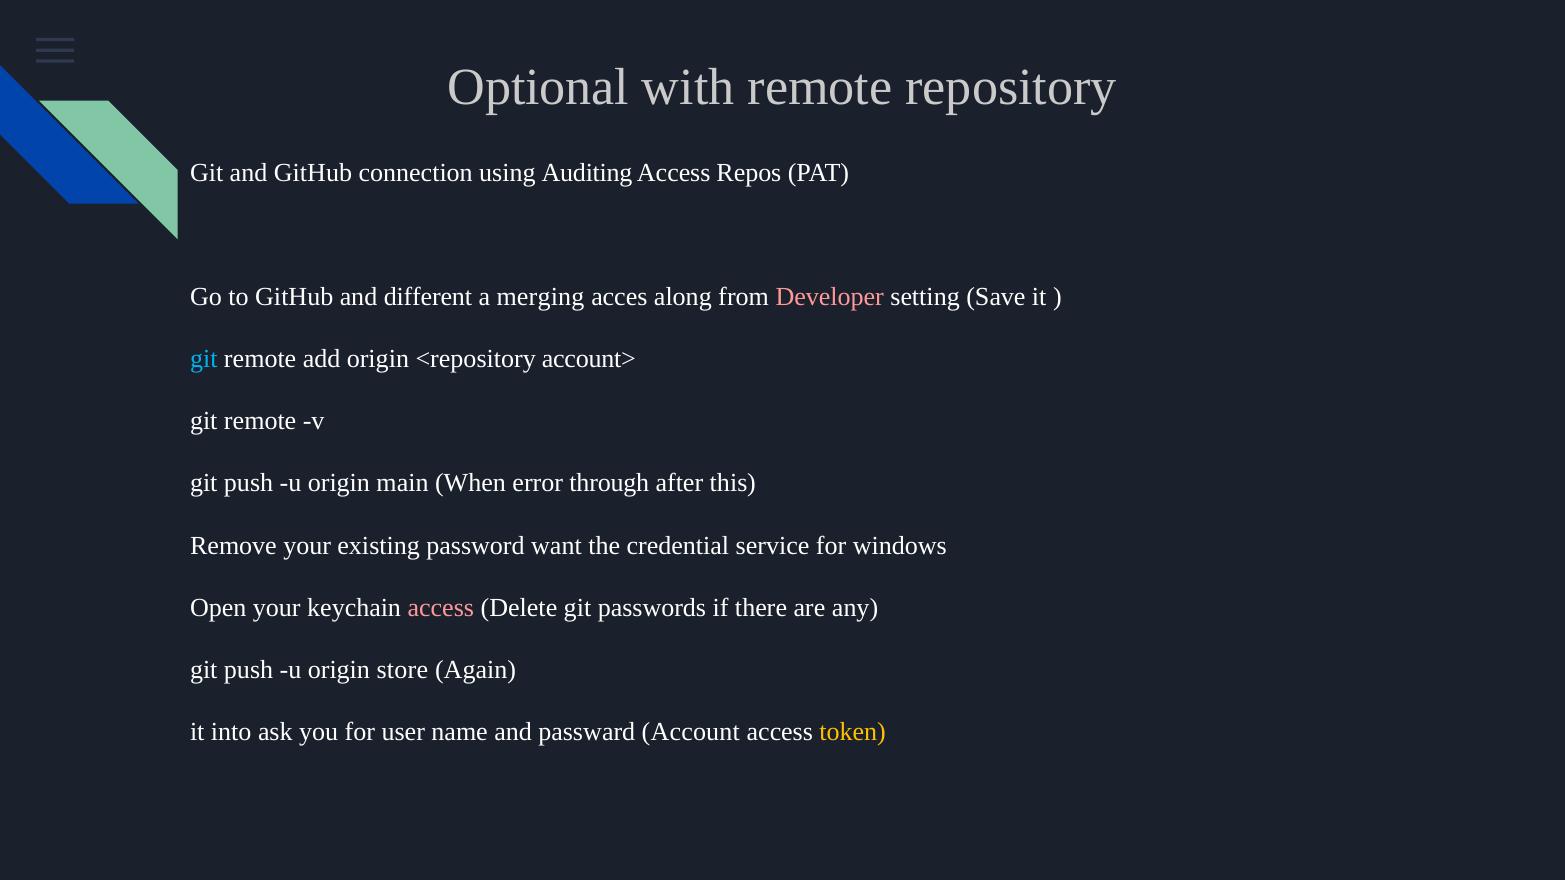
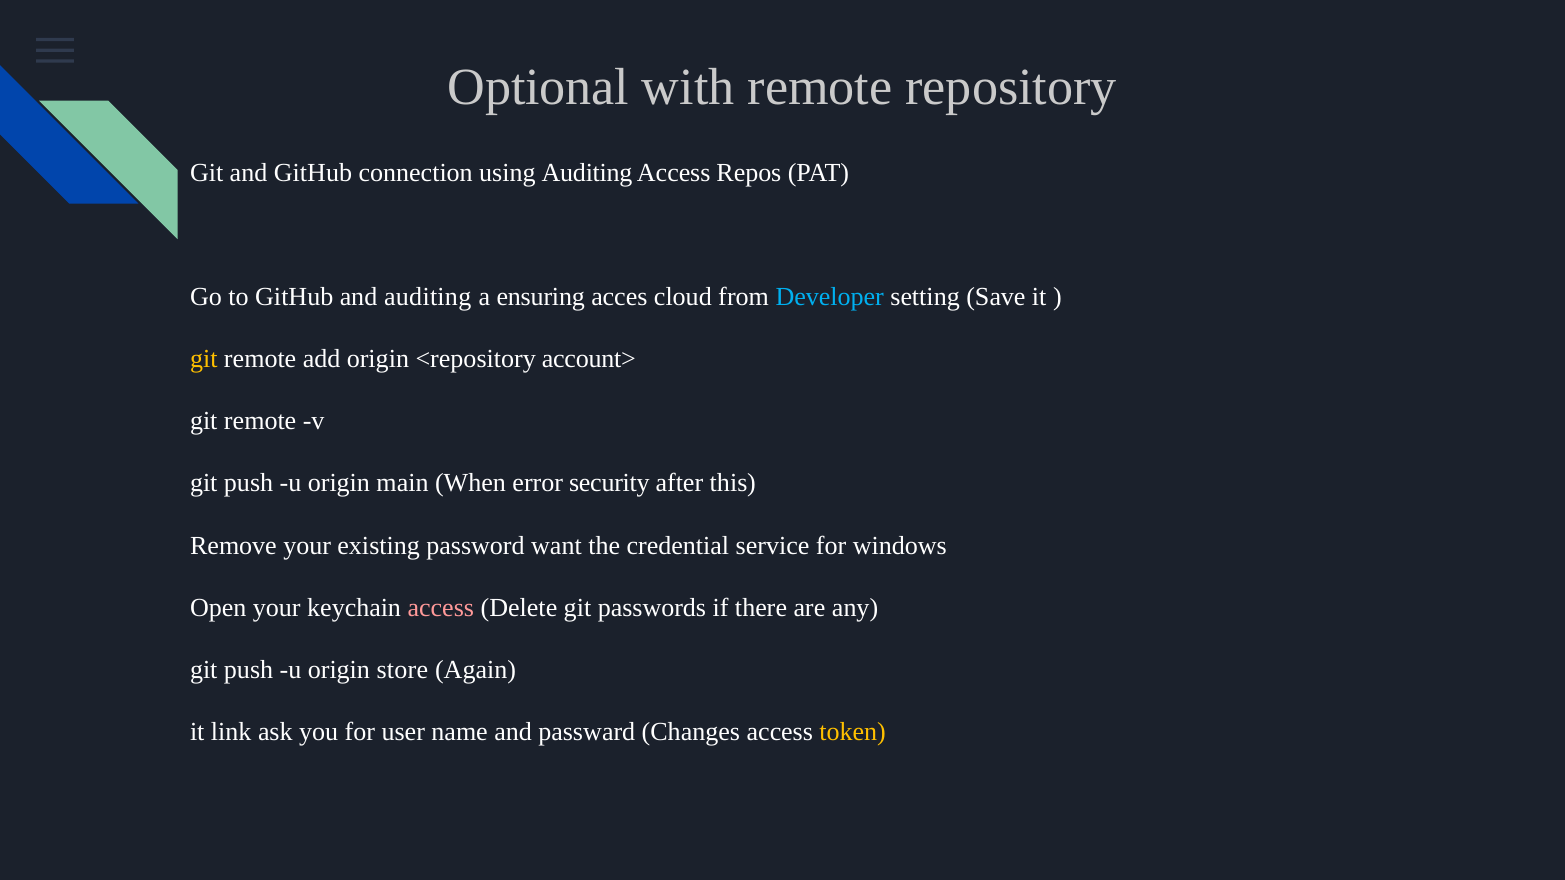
and different: different -> auditing (428, 297)
merging: merging -> ensuring (541, 297)
along: along -> cloud (683, 297)
Developer colour: pink -> light blue (830, 297)
git colour: light blue -> yellow (204, 359)
through: through -> security (609, 484)
into: into -> link (231, 732)
Account: Account -> Changes (691, 732)
